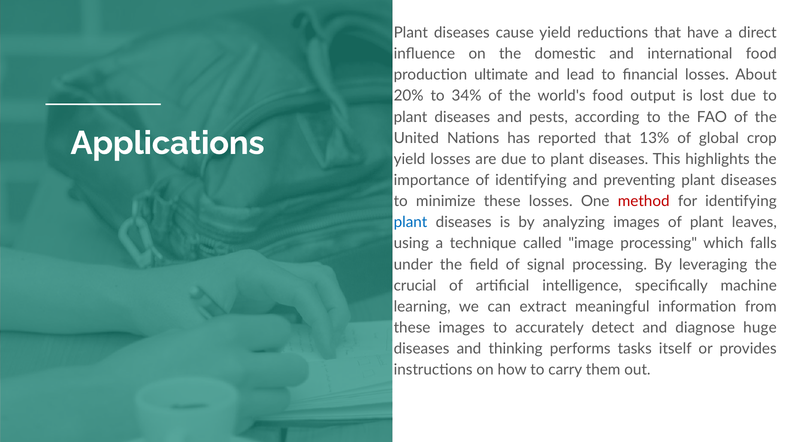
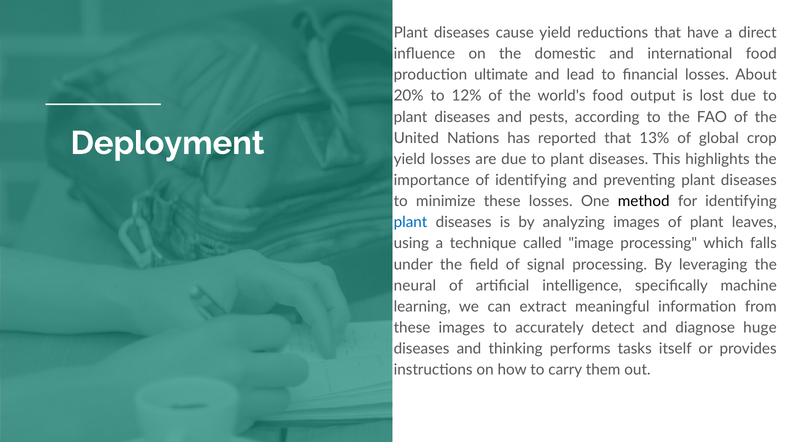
34%: 34% -> 12% (467, 96)
Applications: Applications -> Deployment (167, 143)
method colour: red -> black (644, 201)
crucial: crucial -> neural (415, 285)
